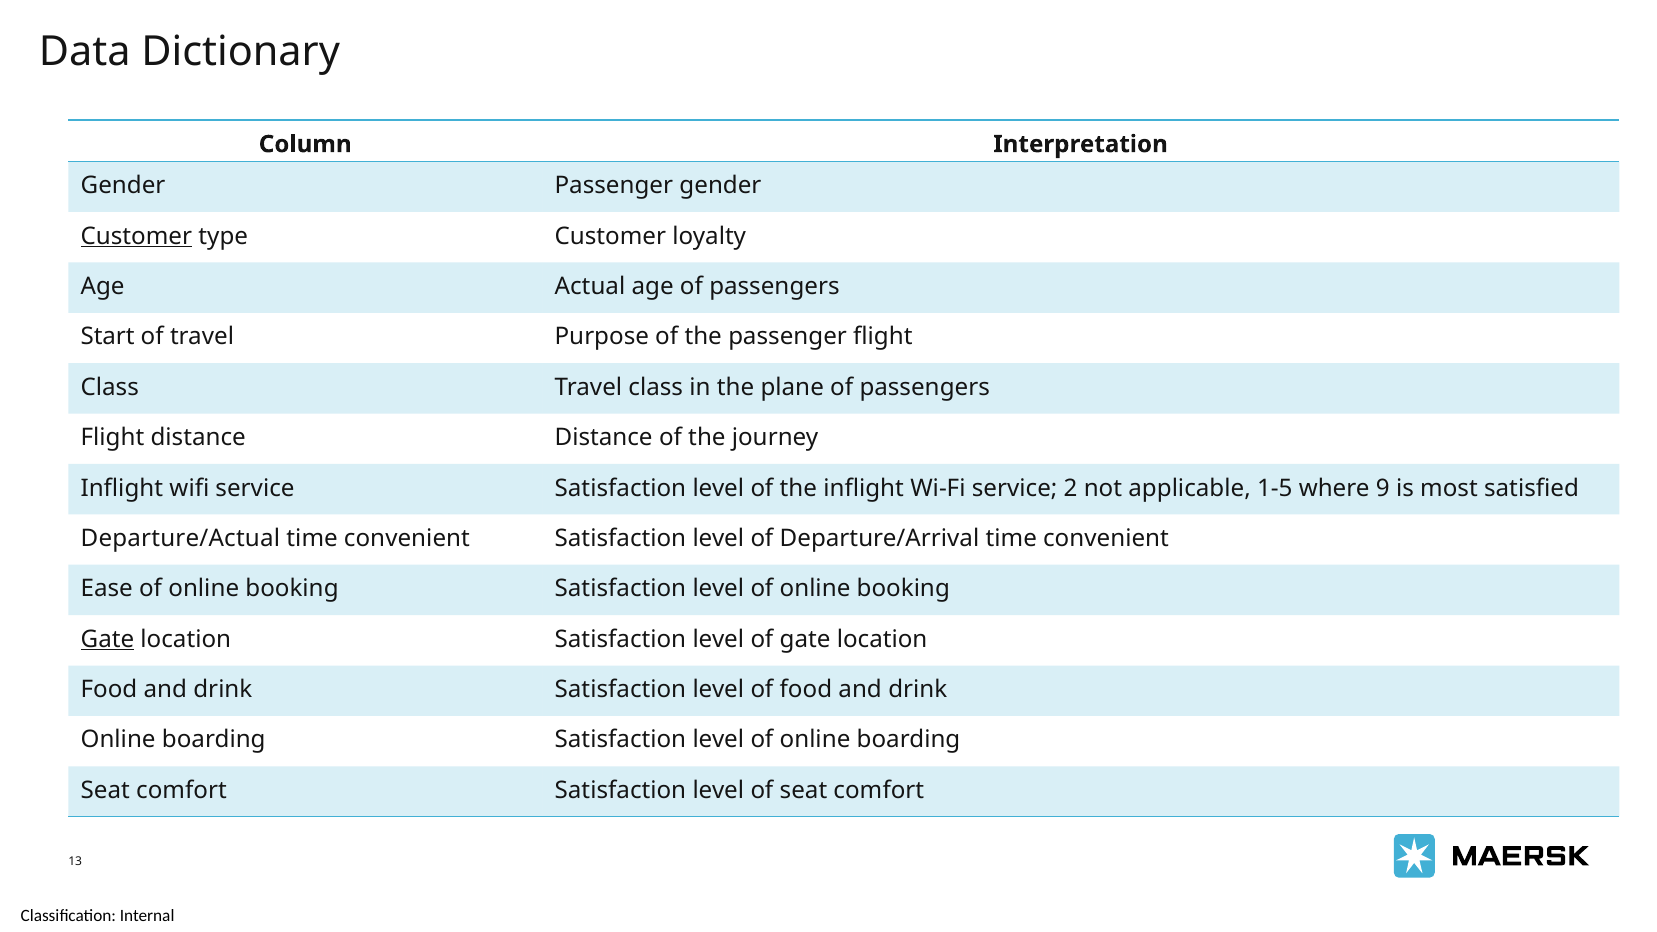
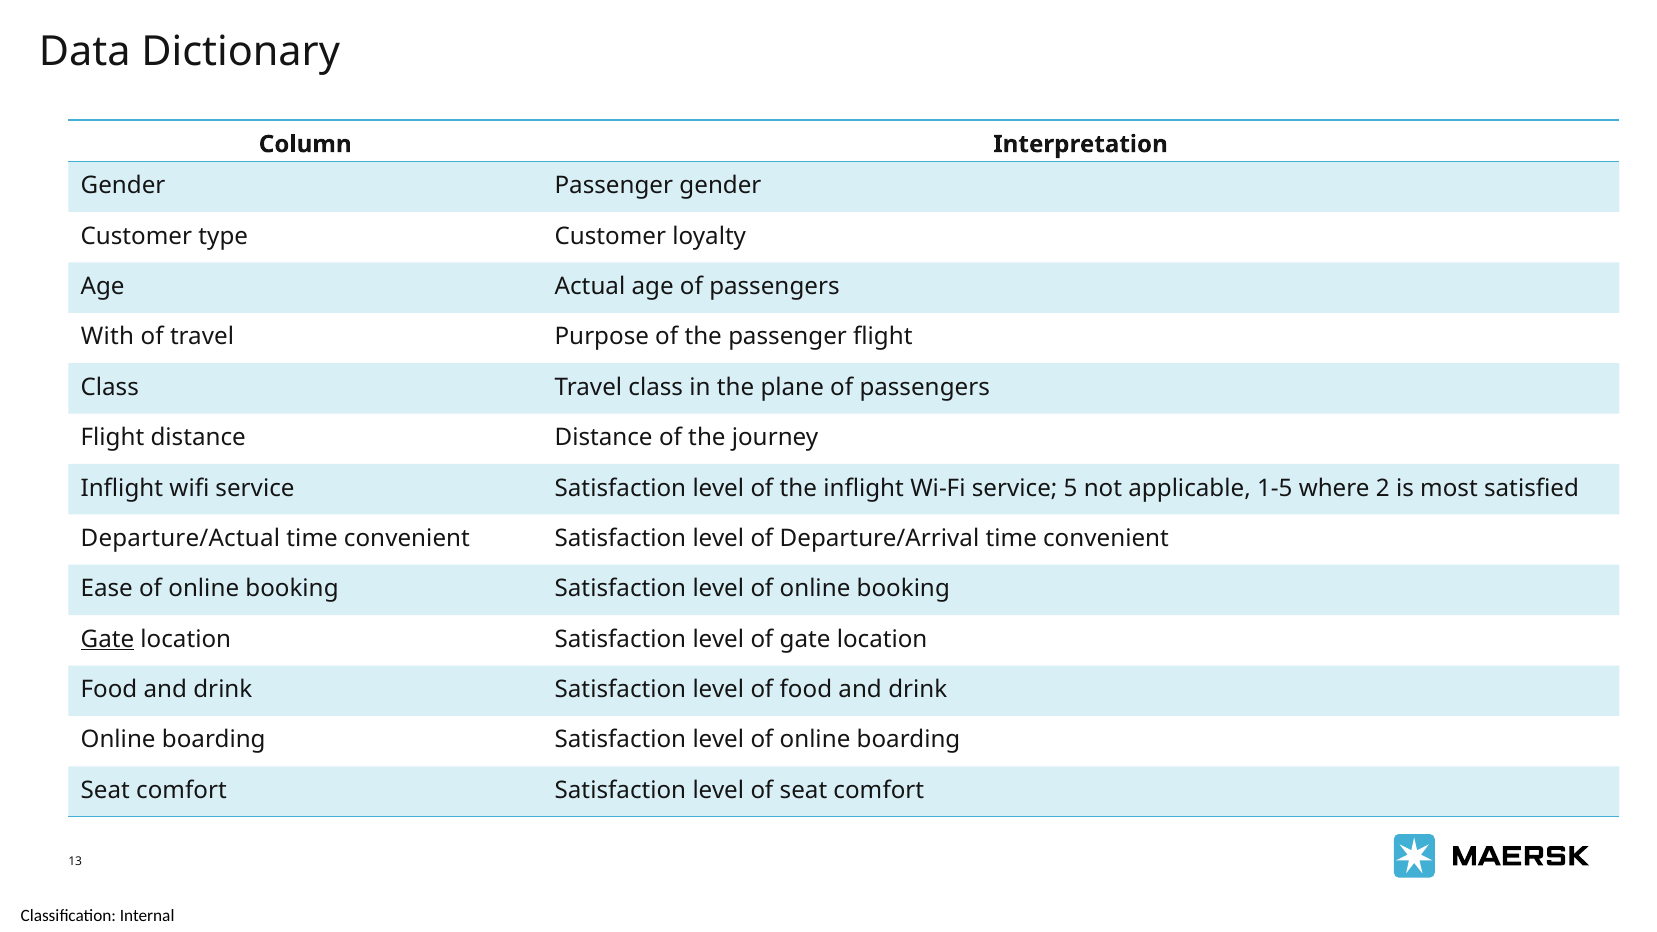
Customer underline: present -> none (136, 236)
Start: Start -> With (107, 337)
2: 2 -> 5 (1071, 488)
9: 9 -> 2 (1383, 488)
